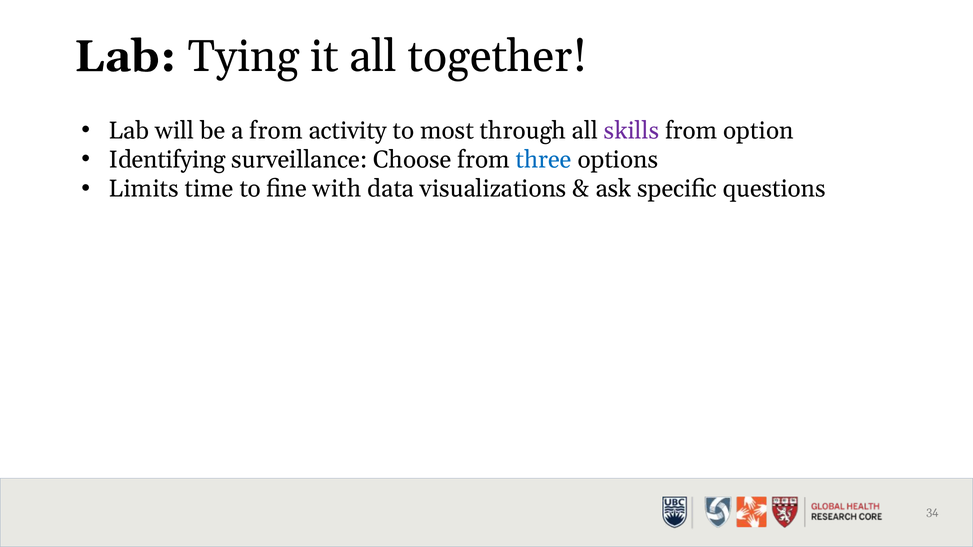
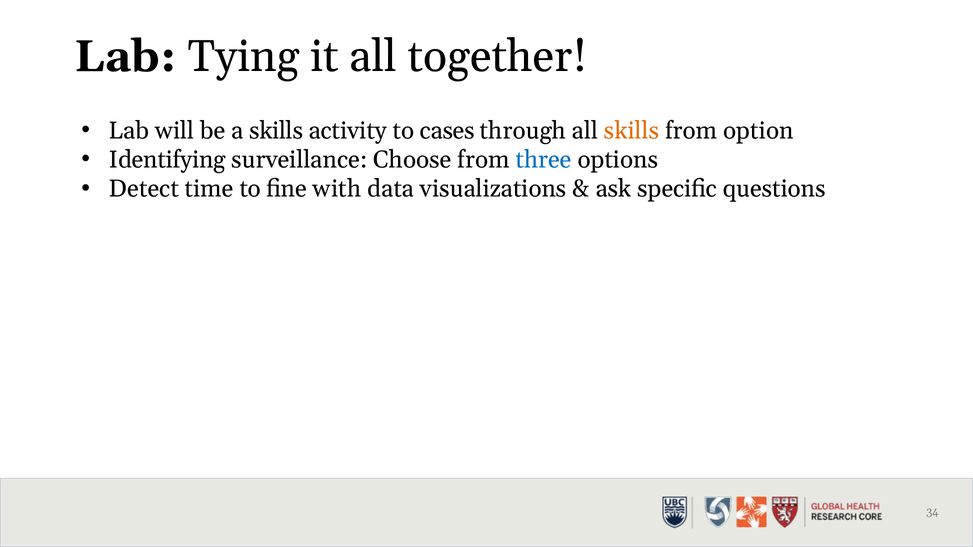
a from: from -> skills (276, 131)
most: most -> cases (447, 131)
skills colour: purple -> orange (632, 131)
Limits: Limits -> Detect (144, 189)
